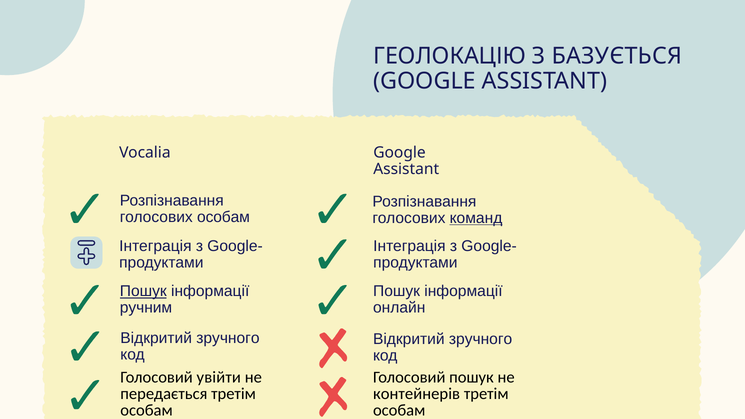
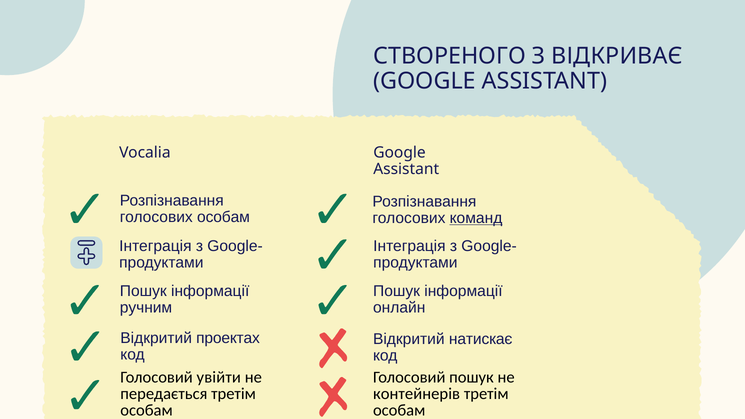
ГЕОЛОКАЦІЮ: ГЕОЛОКАЦІЮ -> СТВОРЕНОГО (450, 56)
БАЗУЄТЬСЯ: БАЗУЄТЬСЯ -> ВІДКРИВАЄ (617, 56)
Пошук underline: present -> none (143, 291)
зручного: зручного -> проектах (228, 338)
зручного: зручного -> натискає (481, 339)
